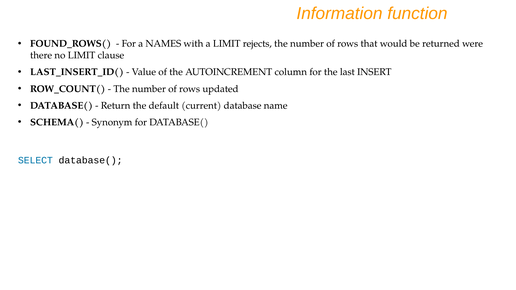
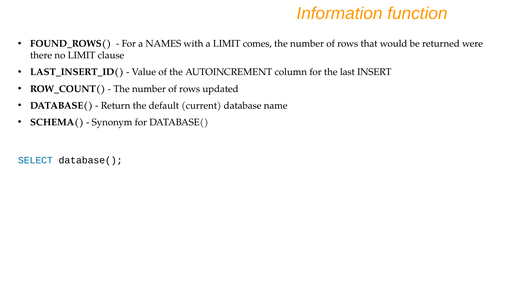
rejects: rejects -> comes (257, 44)
